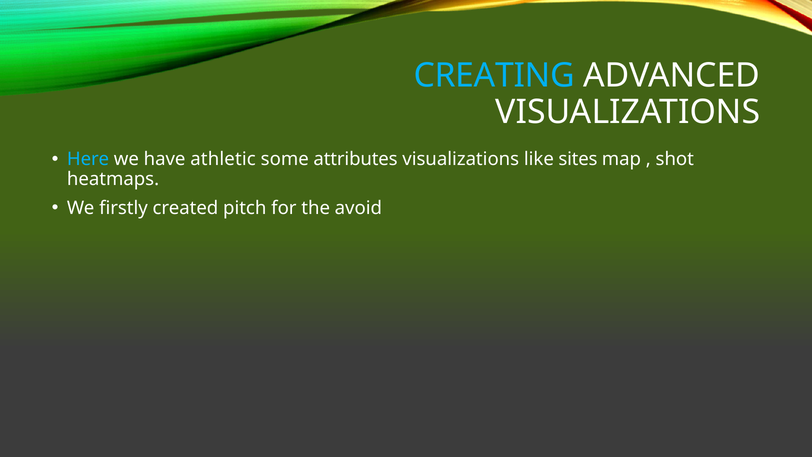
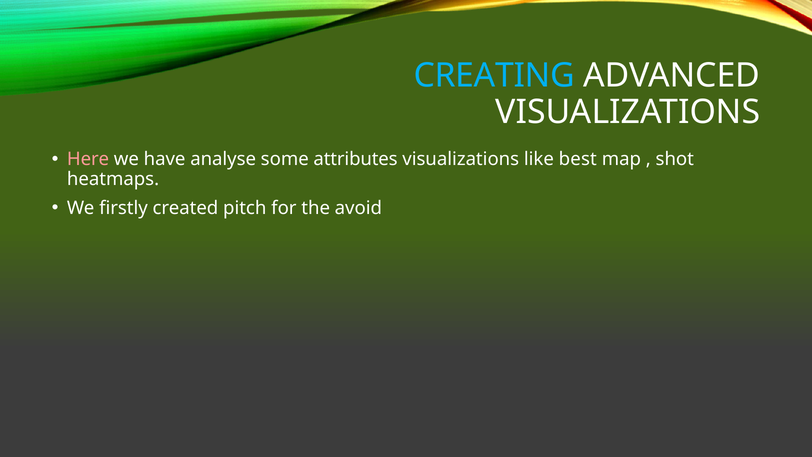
Here colour: light blue -> pink (88, 159)
athletic: athletic -> analyse (223, 159)
sites: sites -> best (578, 159)
